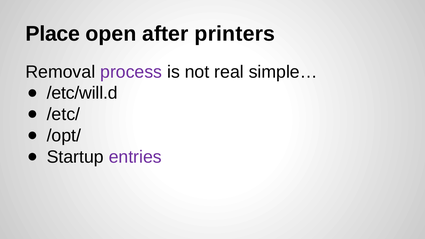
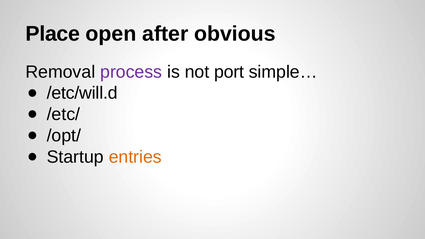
printers: printers -> obvious (235, 34)
real: real -> port (229, 72)
entries colour: purple -> orange (135, 157)
